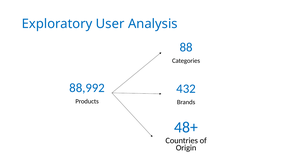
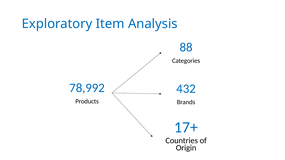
User: User -> Item (110, 24)
88,992: 88,992 -> 78,992 (87, 88)
48+: 48+ -> 17+ (186, 128)
